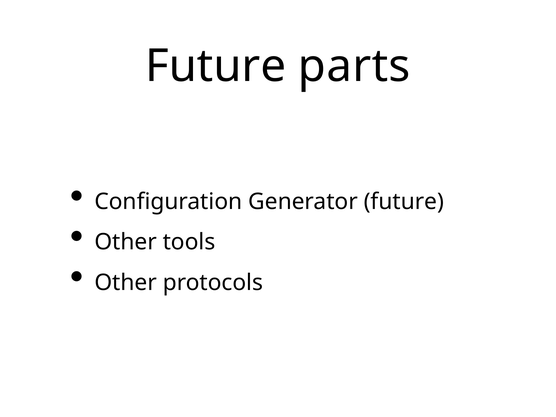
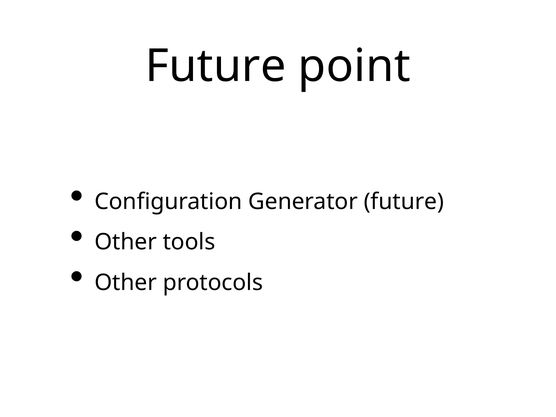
parts: parts -> point (354, 66)
